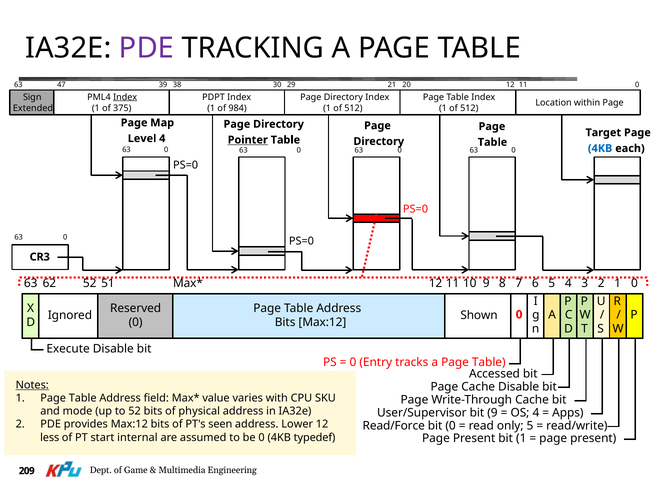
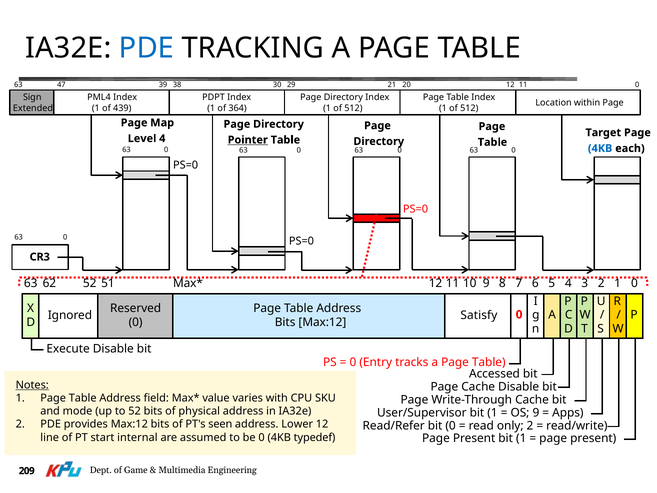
PDE colour: purple -> blue (147, 48)
Index underline: present -> none (125, 97)
375: 375 -> 439 (122, 108)
984: 984 -> 364 (238, 108)
Shown: Shown -> Satisfy (479, 315)
User/Supervisor bit 9: 9 -> 1 (492, 413)
OS 4: 4 -> 9 (536, 413)
Read/Force: Read/Force -> Read/Refer (394, 426)
only 5: 5 -> 2 (530, 426)
less: less -> line (50, 437)
